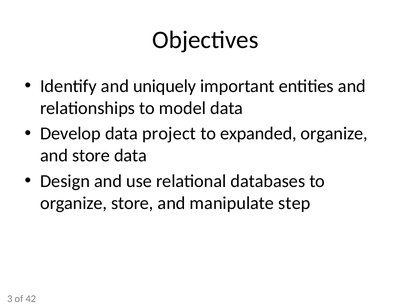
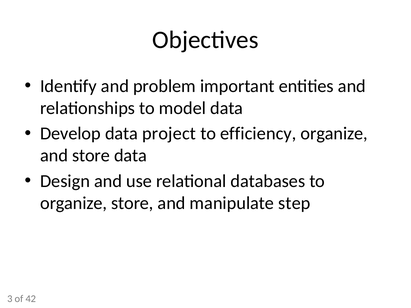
uniquely: uniquely -> problem (164, 86)
expanded: expanded -> efficiency (258, 134)
